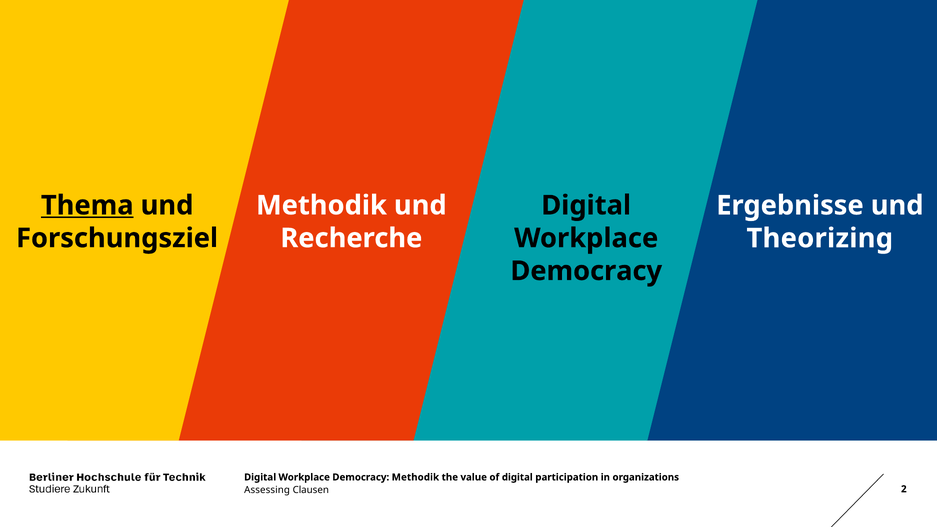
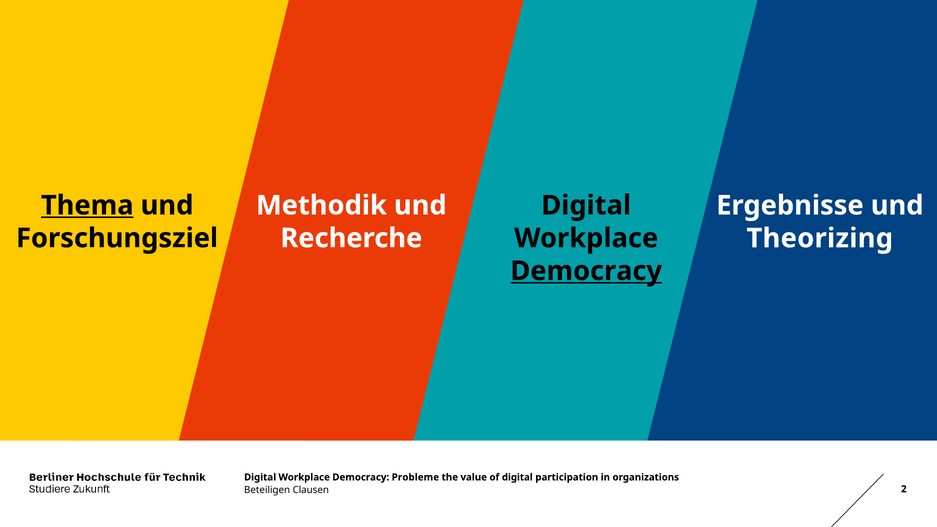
Democracy underline: none -> present (586, 271)
Democracy Methodik: Methodik -> Probleme (415, 477)
Assessing: Assessing -> Beteiligen (267, 490)
